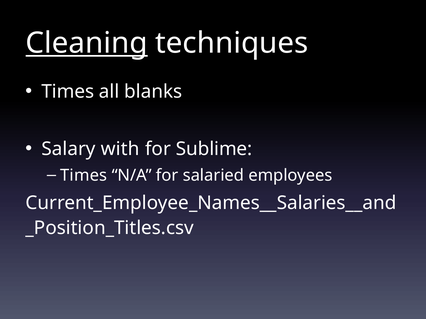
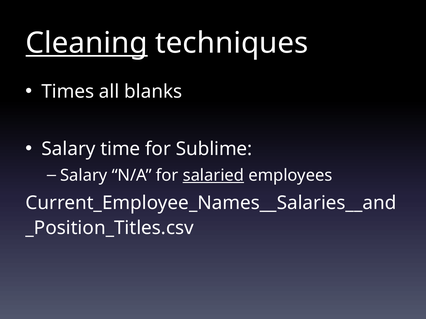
with: with -> time (120, 149)
Times: Times -> Salary (84, 176)
salaried underline: none -> present (213, 176)
